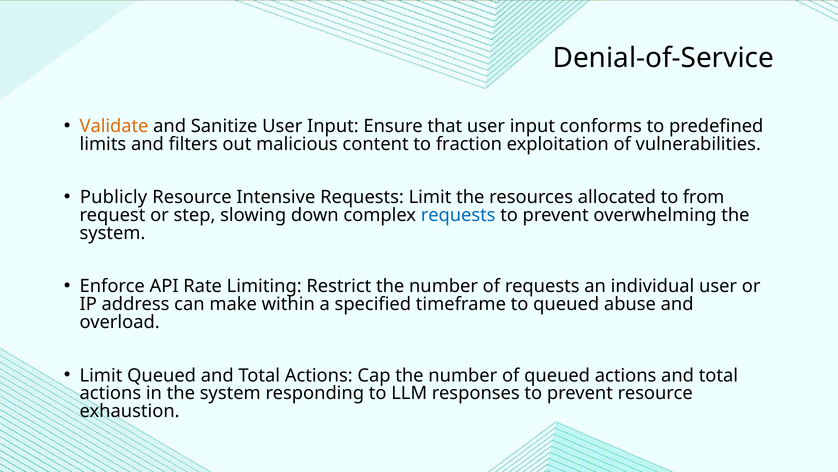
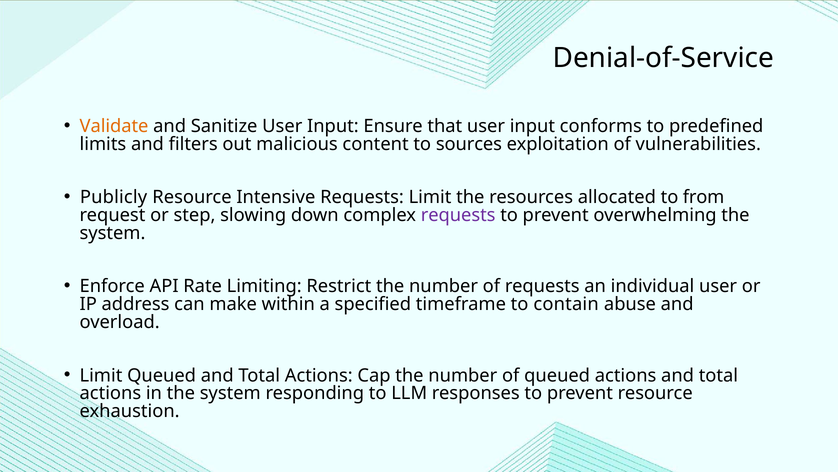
fraction: fraction -> sources (469, 144)
requests colour: blue -> purple (458, 215)
to queued: queued -> contain (566, 304)
